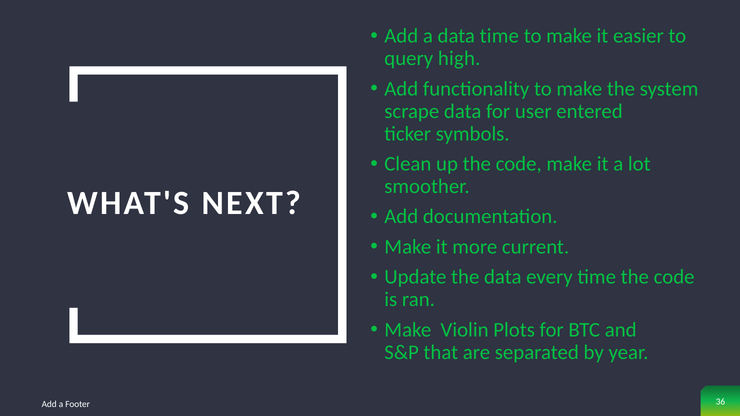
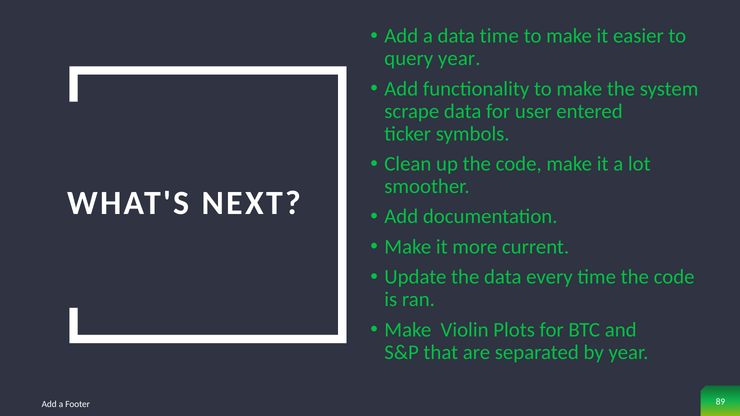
query high: high -> year (459, 59)
36: 36 -> 89 (720, 402)
